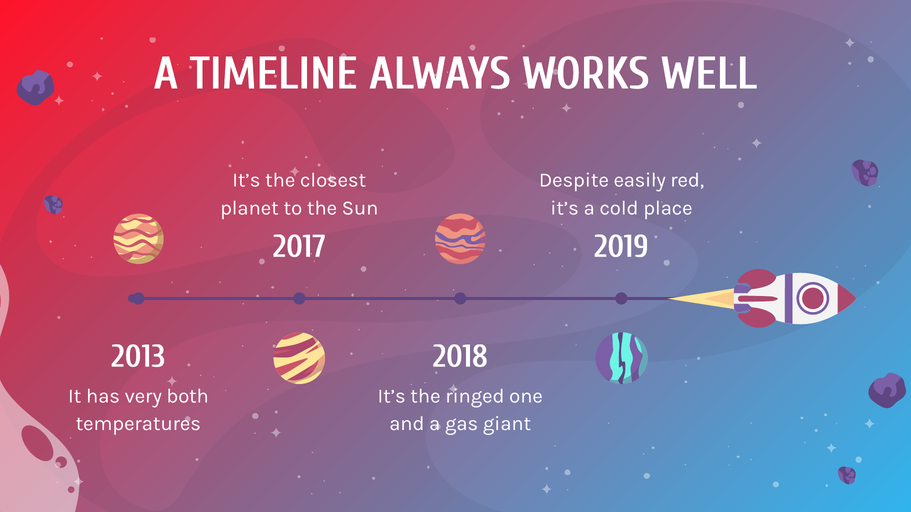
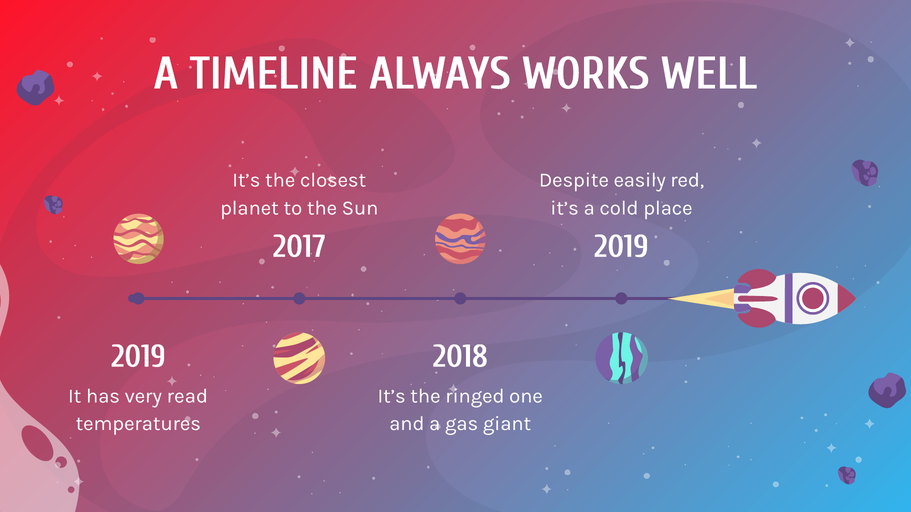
2013: 2013 -> 2019 (138, 357)
both: both -> read (187, 396)
